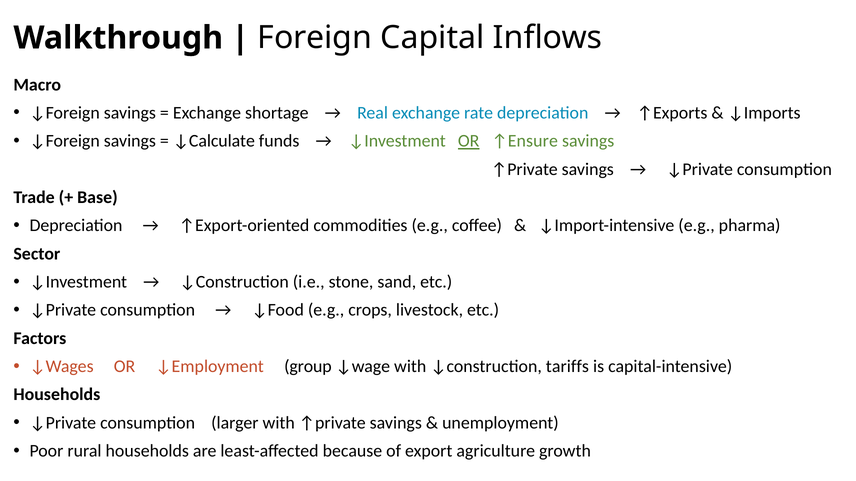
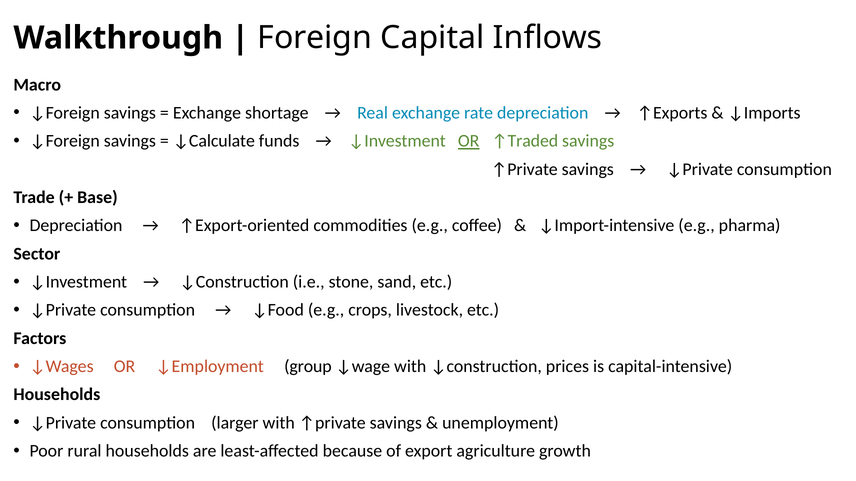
↑Ensure: ↑Ensure -> ↑Traded (525, 141)
tariffs: tariffs -> prices (567, 367)
